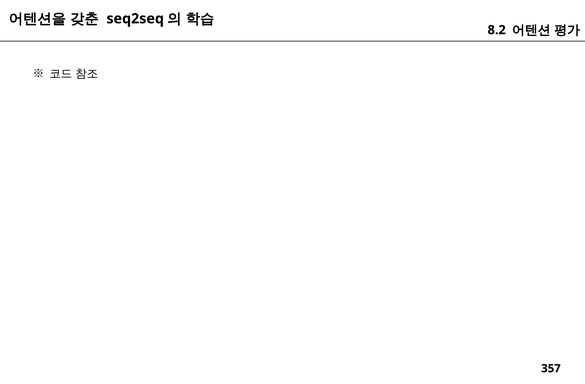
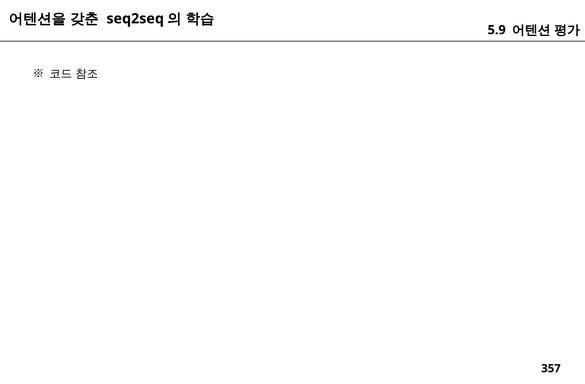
8.2: 8.2 -> 5.9 (497, 30)
